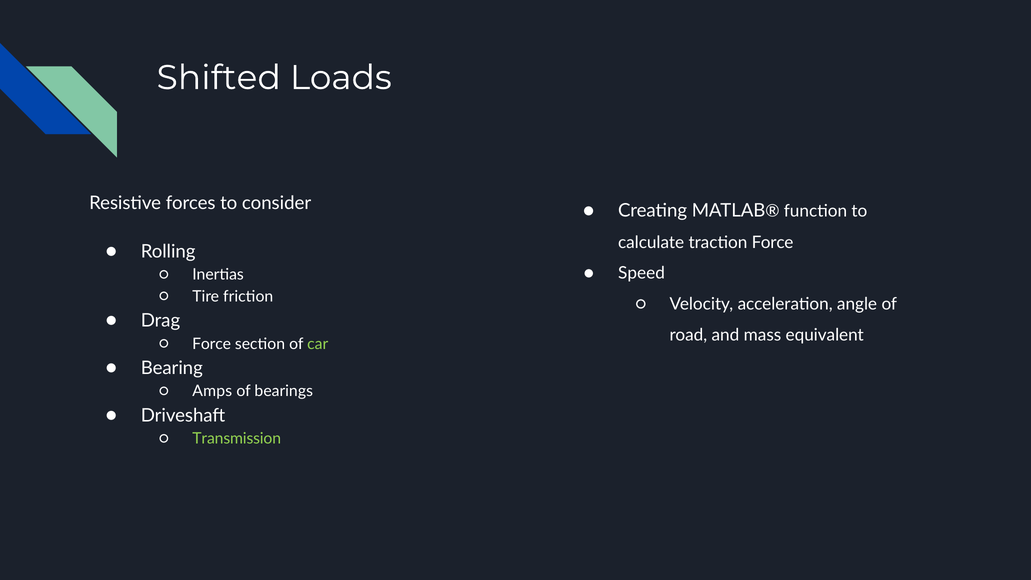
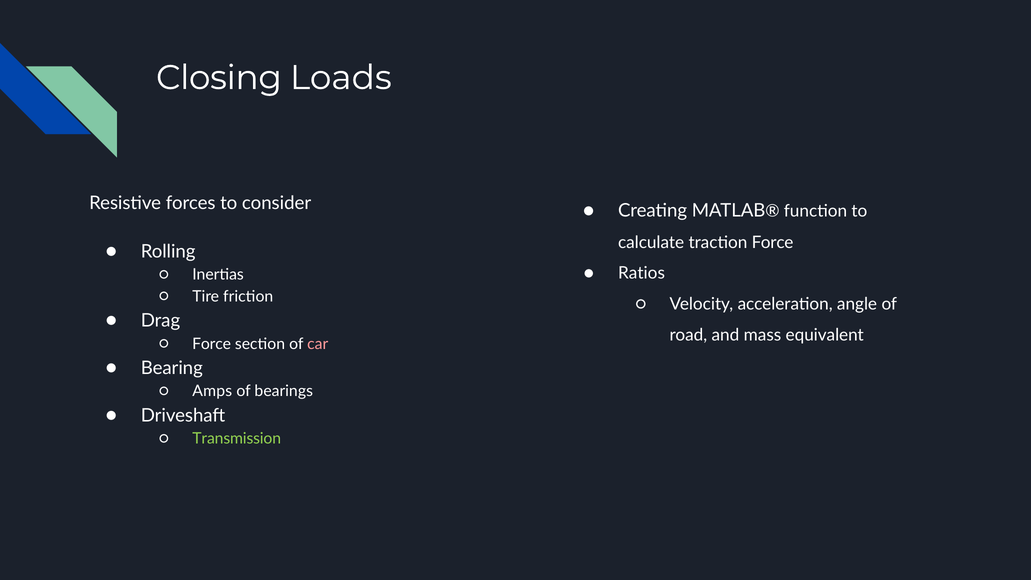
Shifted: Shifted -> Closing (219, 78)
Speed: Speed -> Ratios (642, 273)
car colour: light green -> pink (318, 344)
